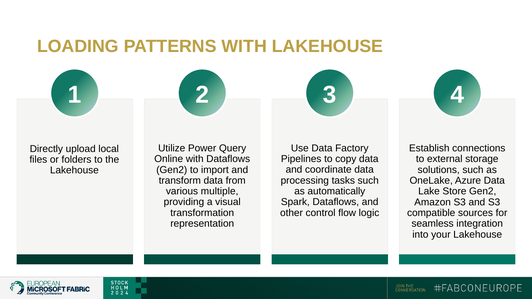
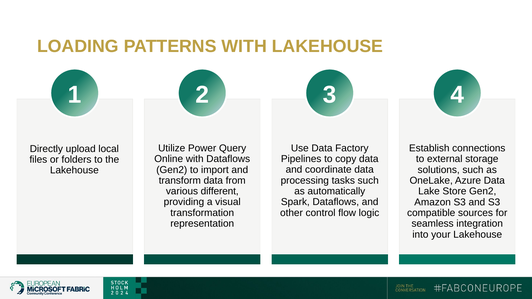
multiple: multiple -> different (220, 191)
